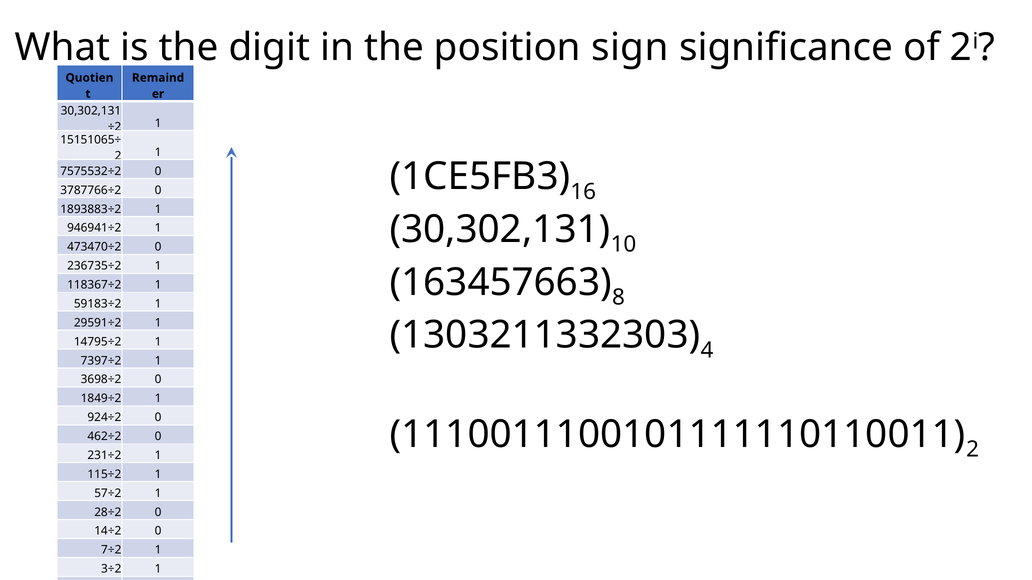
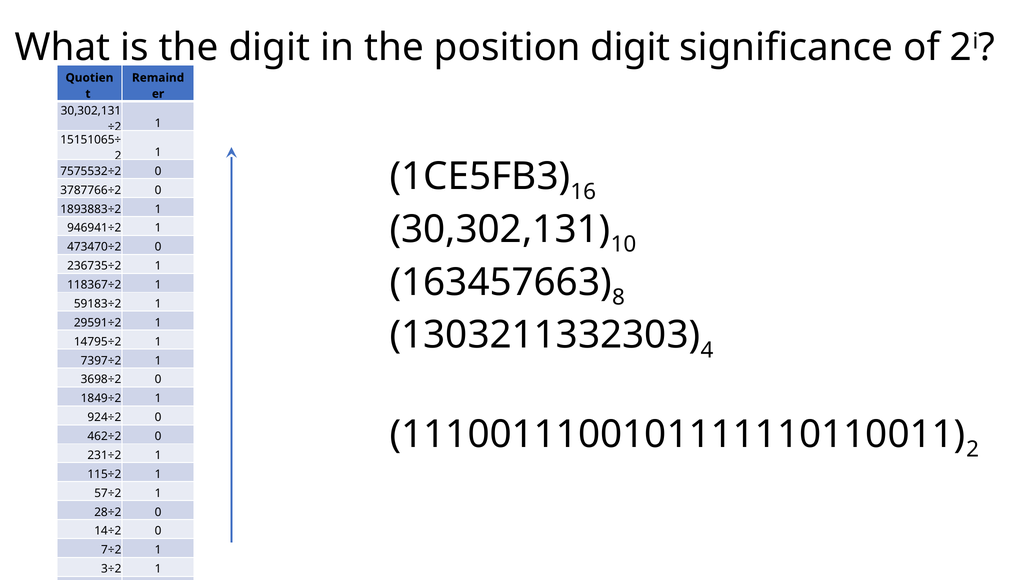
position sign: sign -> digit (630, 47)
